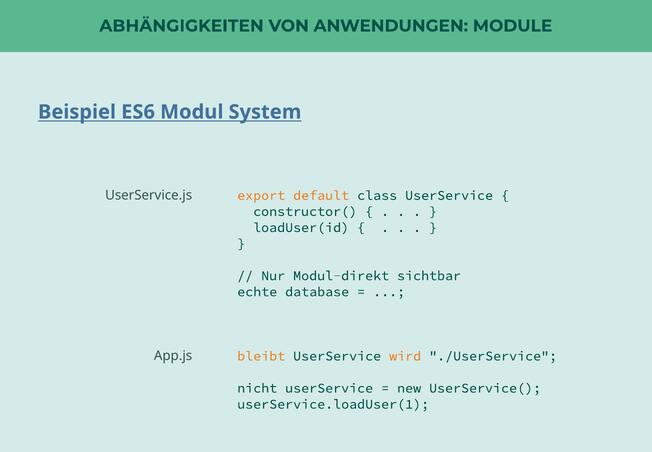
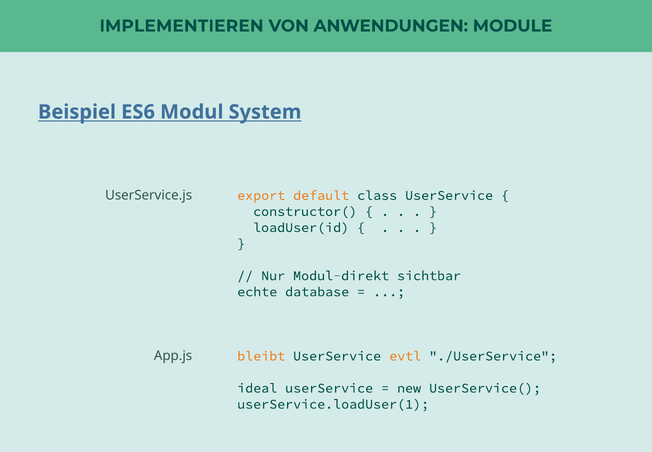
ABHÄNGIGKEITEN: ABHÄNGIGKEITEN -> IMPLEMENTIEREN (181, 26)
wird: wird -> evtl (405, 356)
nicht: nicht -> ideal (257, 388)
